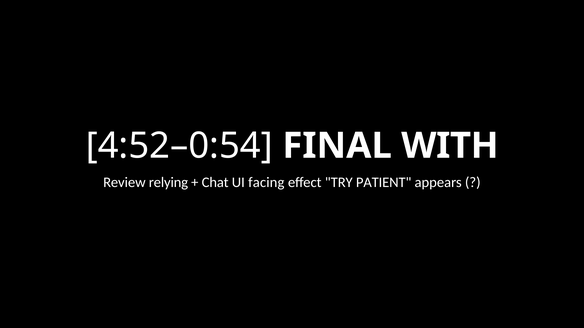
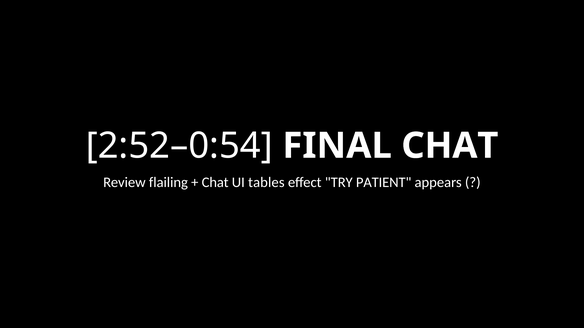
4:52–0:54: 4:52–0:54 -> 2:52–0:54 (179, 146)
FINAL WITH: WITH -> CHAT (450, 146)
relying: relying -> flailing (168, 183)
facing: facing -> tables (266, 183)
